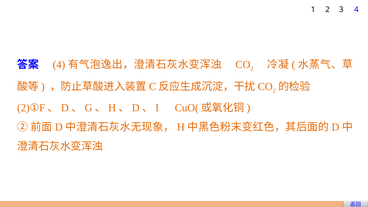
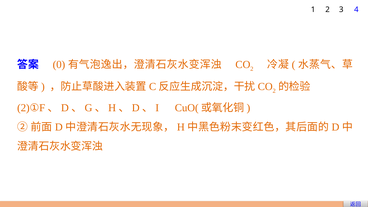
4: 4 -> 0 (59, 65)
